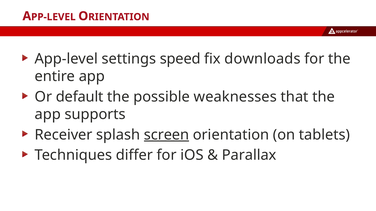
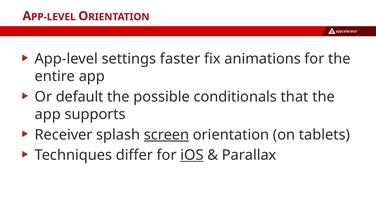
speed: speed -> faster (180, 59)
downloads: downloads -> animations (263, 59)
weaknesses: weaknesses -> conditionals (235, 97)
iOS underline: none -> present (192, 156)
